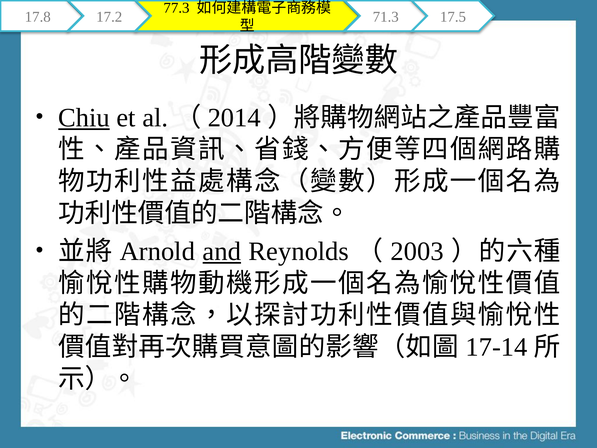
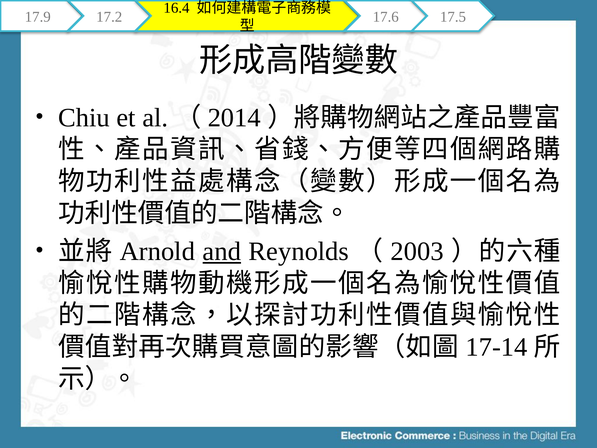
77.3: 77.3 -> 16.4 (177, 8)
17.8: 17.8 -> 17.9 (38, 17)
71.3: 71.3 -> 17.6 (386, 17)
Chiu underline: present -> none (84, 118)
